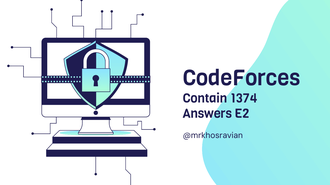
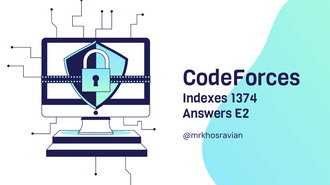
Contain: Contain -> Indexes (205, 99)
